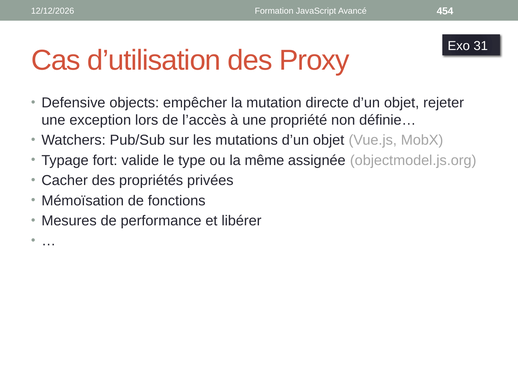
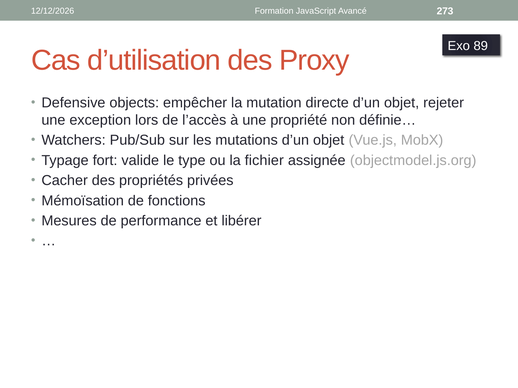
454: 454 -> 273 (445, 11)
31: 31 -> 89 (481, 46)
même: même -> fichier (264, 161)
